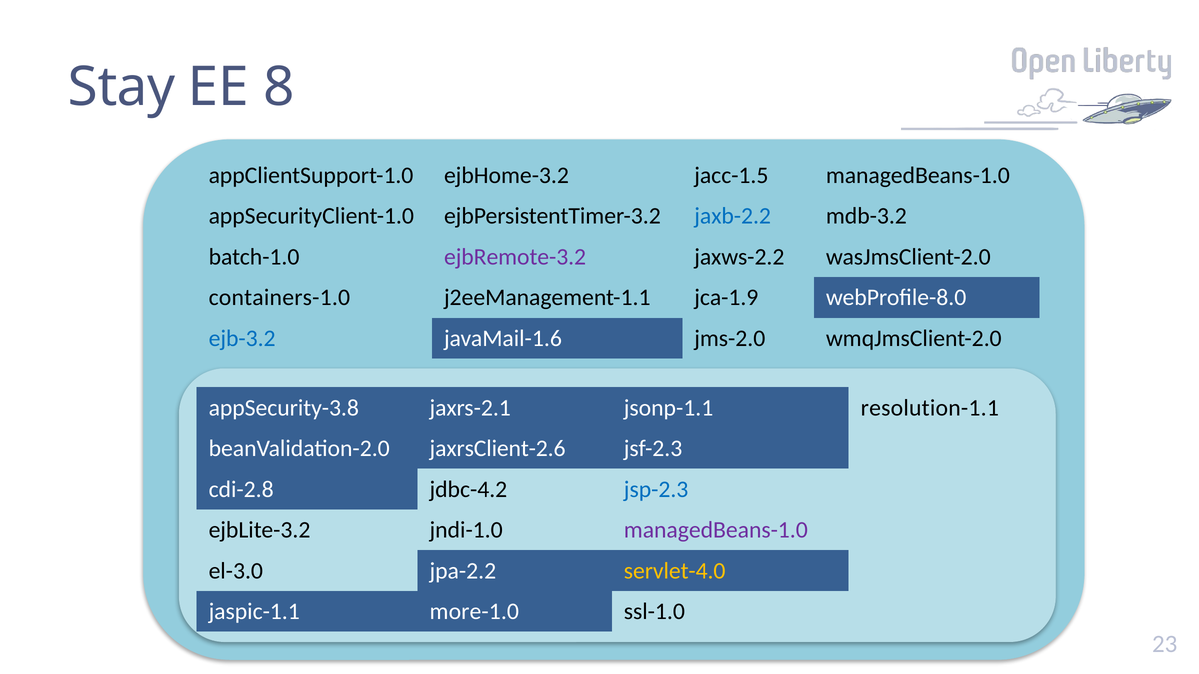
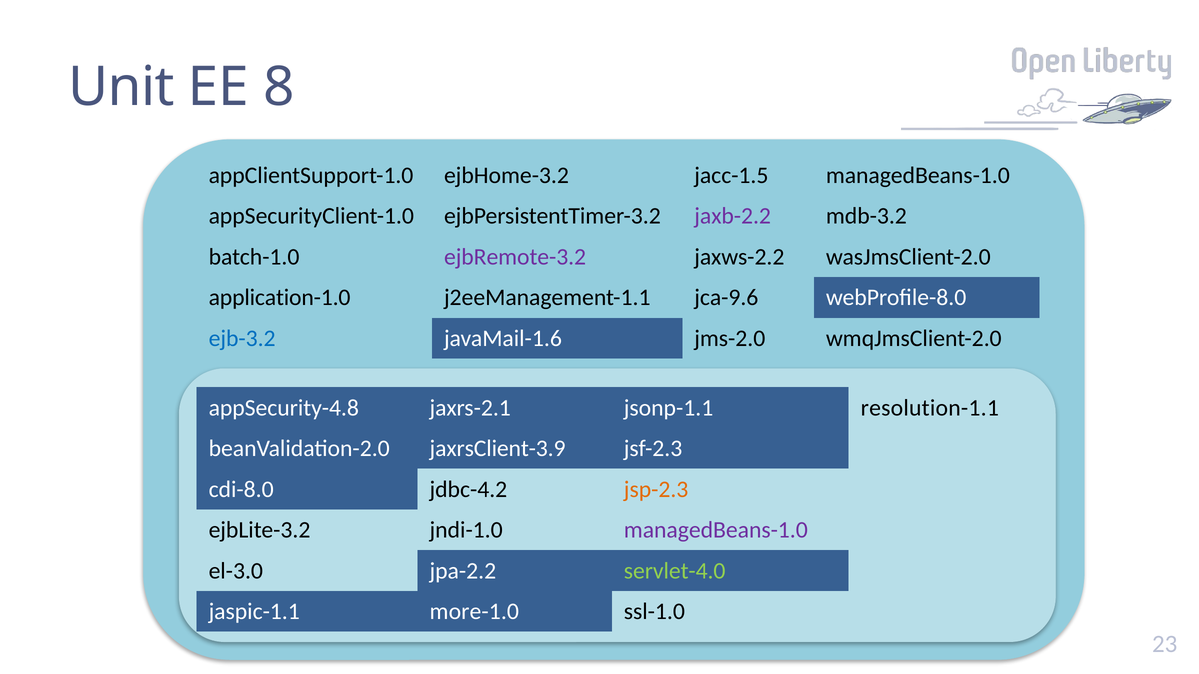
Stay: Stay -> Unit (121, 87)
jaxb-2.2 colour: blue -> purple (733, 216)
containers-1.0: containers-1.0 -> application-1.0 (280, 298)
jca-1.9: jca-1.9 -> jca-9.6 (726, 298)
appSecurity-3.8: appSecurity-3.8 -> appSecurity-4.8 (284, 408)
jaxrsClient-2.6: jaxrsClient-2.6 -> jaxrsClient-3.9 (498, 449)
cdi-2.8: cdi-2.8 -> cdi-8.0 (241, 490)
jsp-2.3 colour: blue -> orange (656, 490)
servlet-4.0 colour: yellow -> light green (675, 571)
